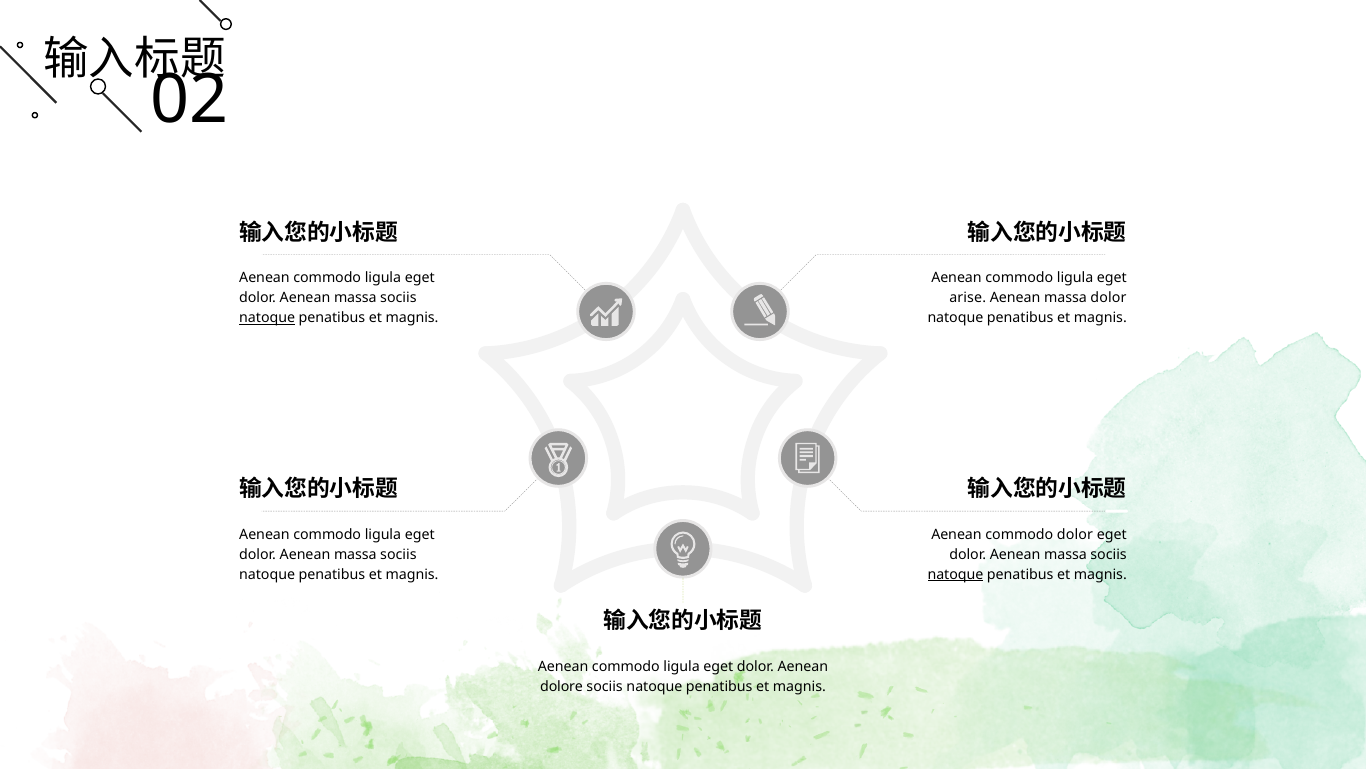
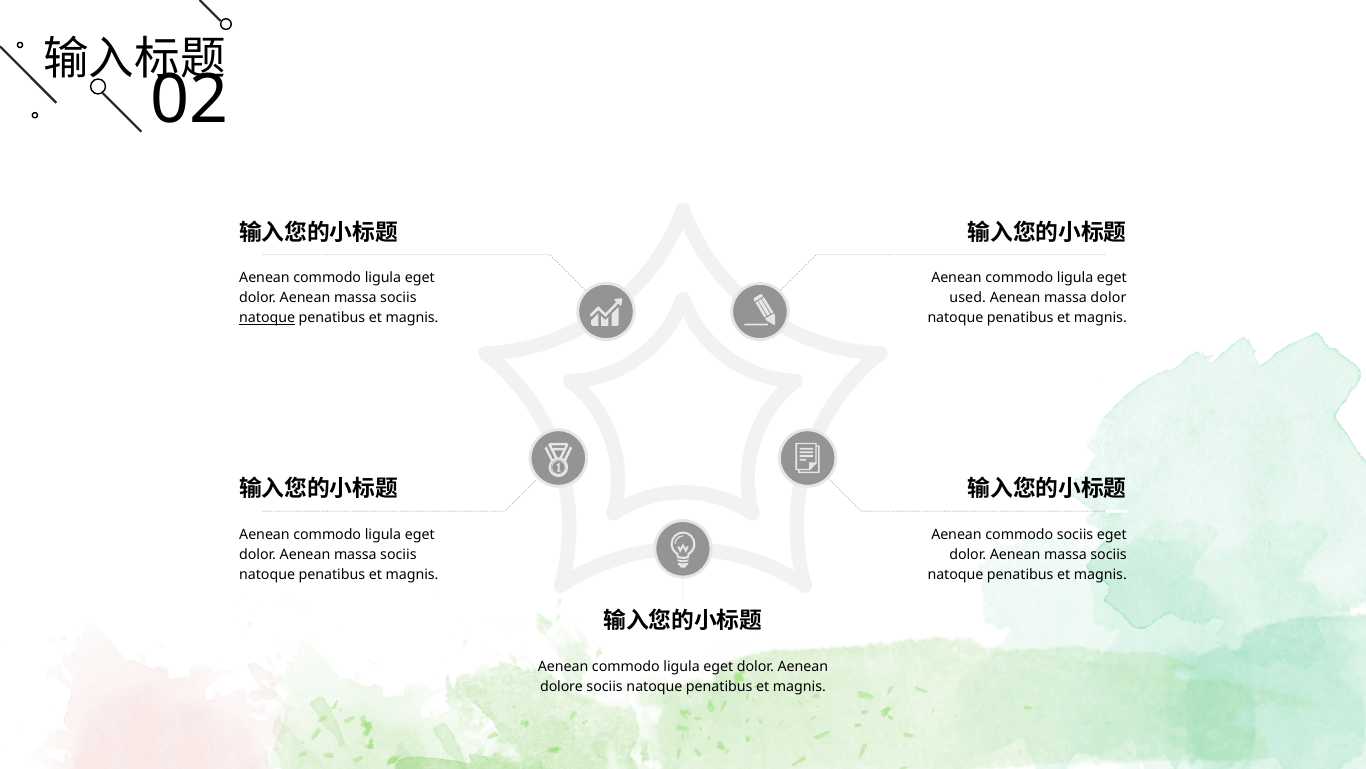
arise: arise -> used (968, 298)
commodo dolor: dolor -> sociis (1075, 534)
natoque underline: present -> none (955, 574)
